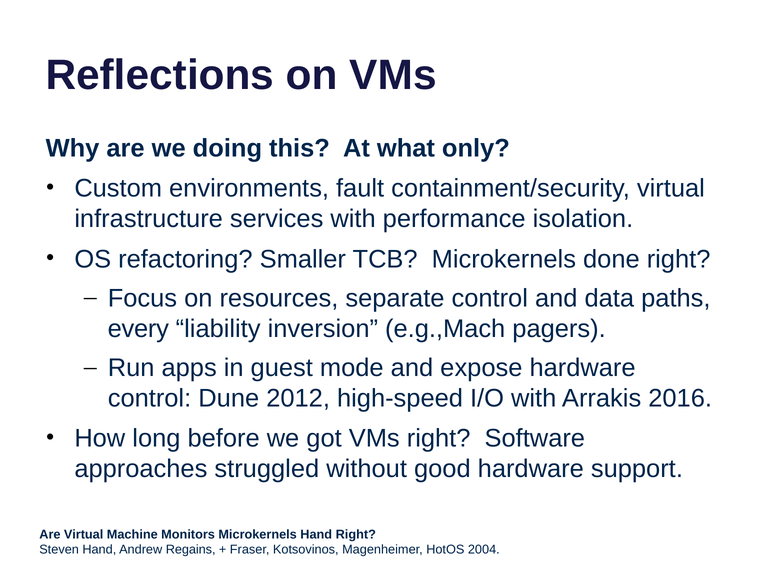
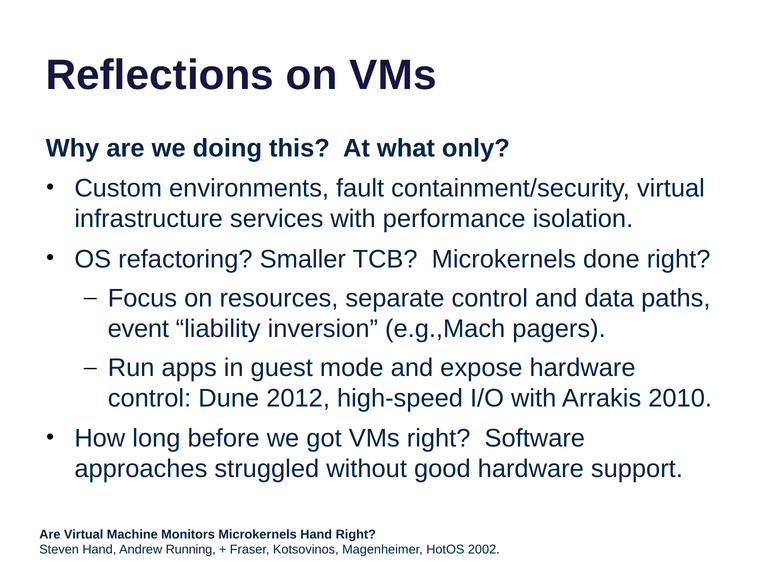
every: every -> event (138, 329)
2016: 2016 -> 2010 (680, 398)
Regains: Regains -> Running (191, 550)
2004: 2004 -> 2002 (484, 550)
